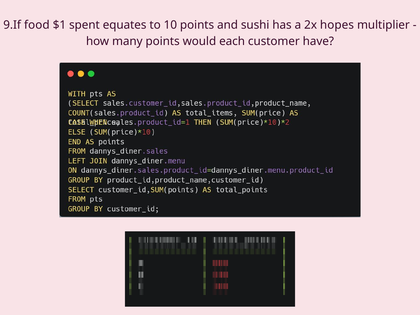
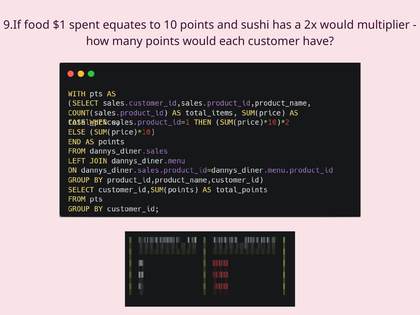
2x hopes: hopes -> would (337, 25)
